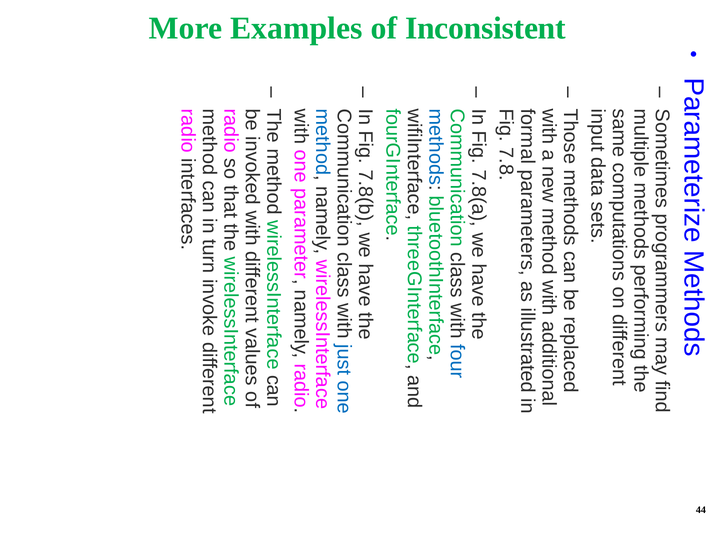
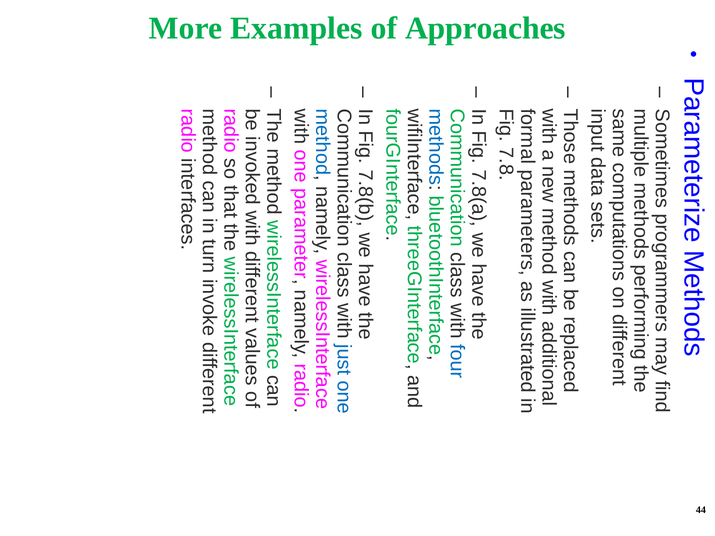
Inconsistent: Inconsistent -> Approaches (485, 28)
